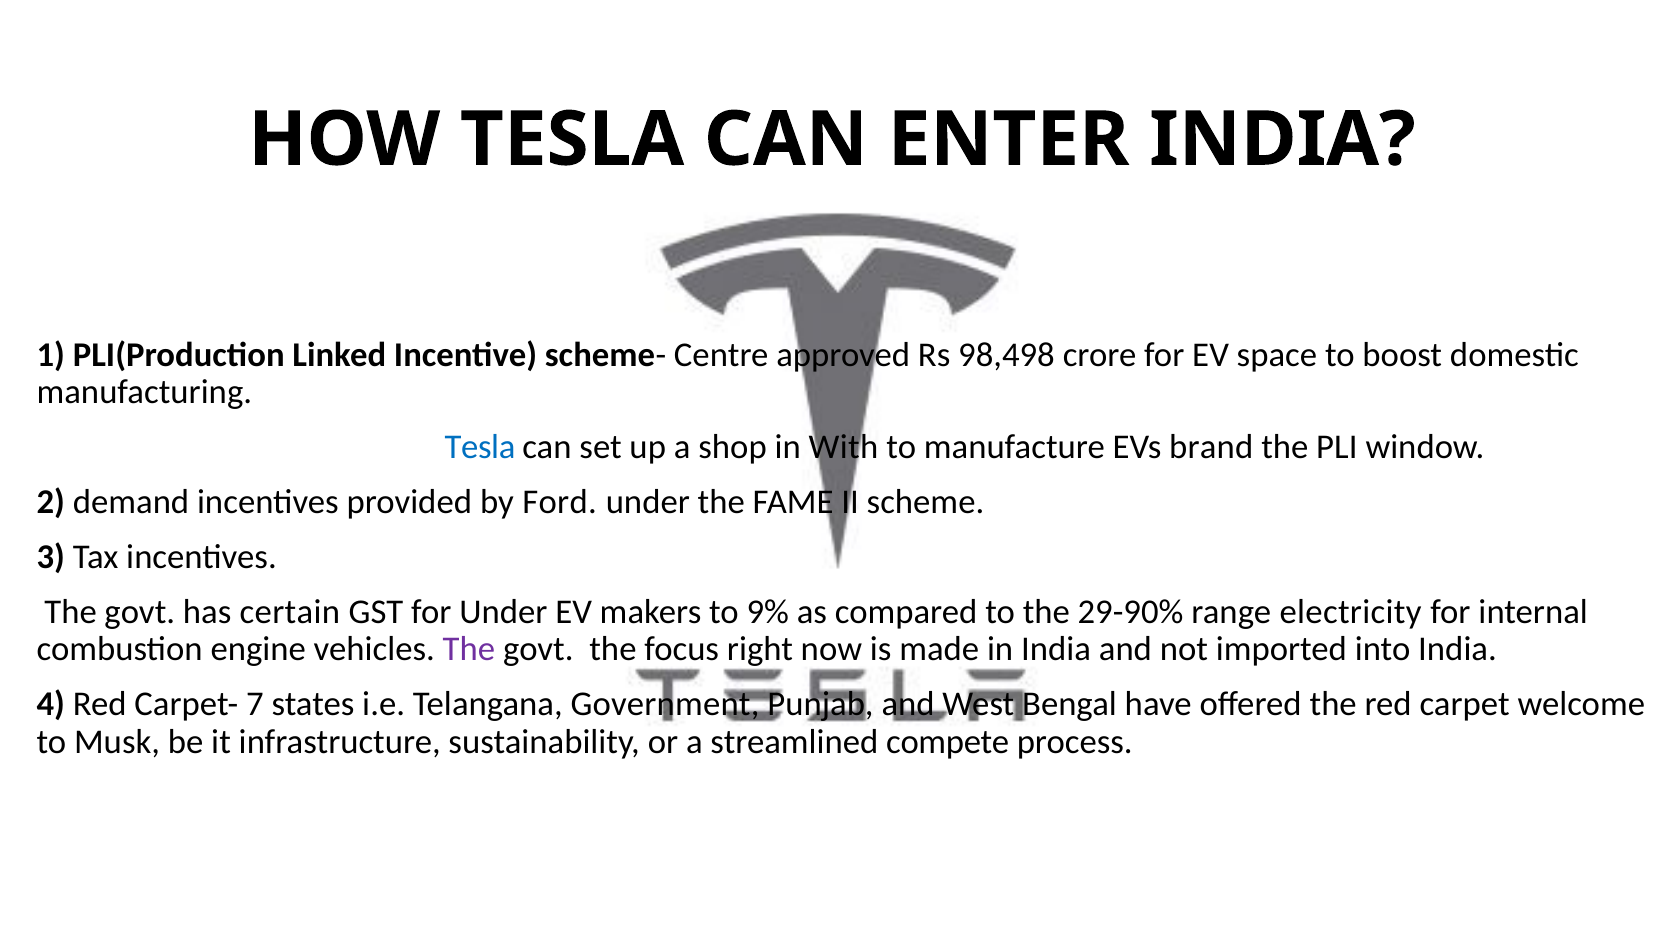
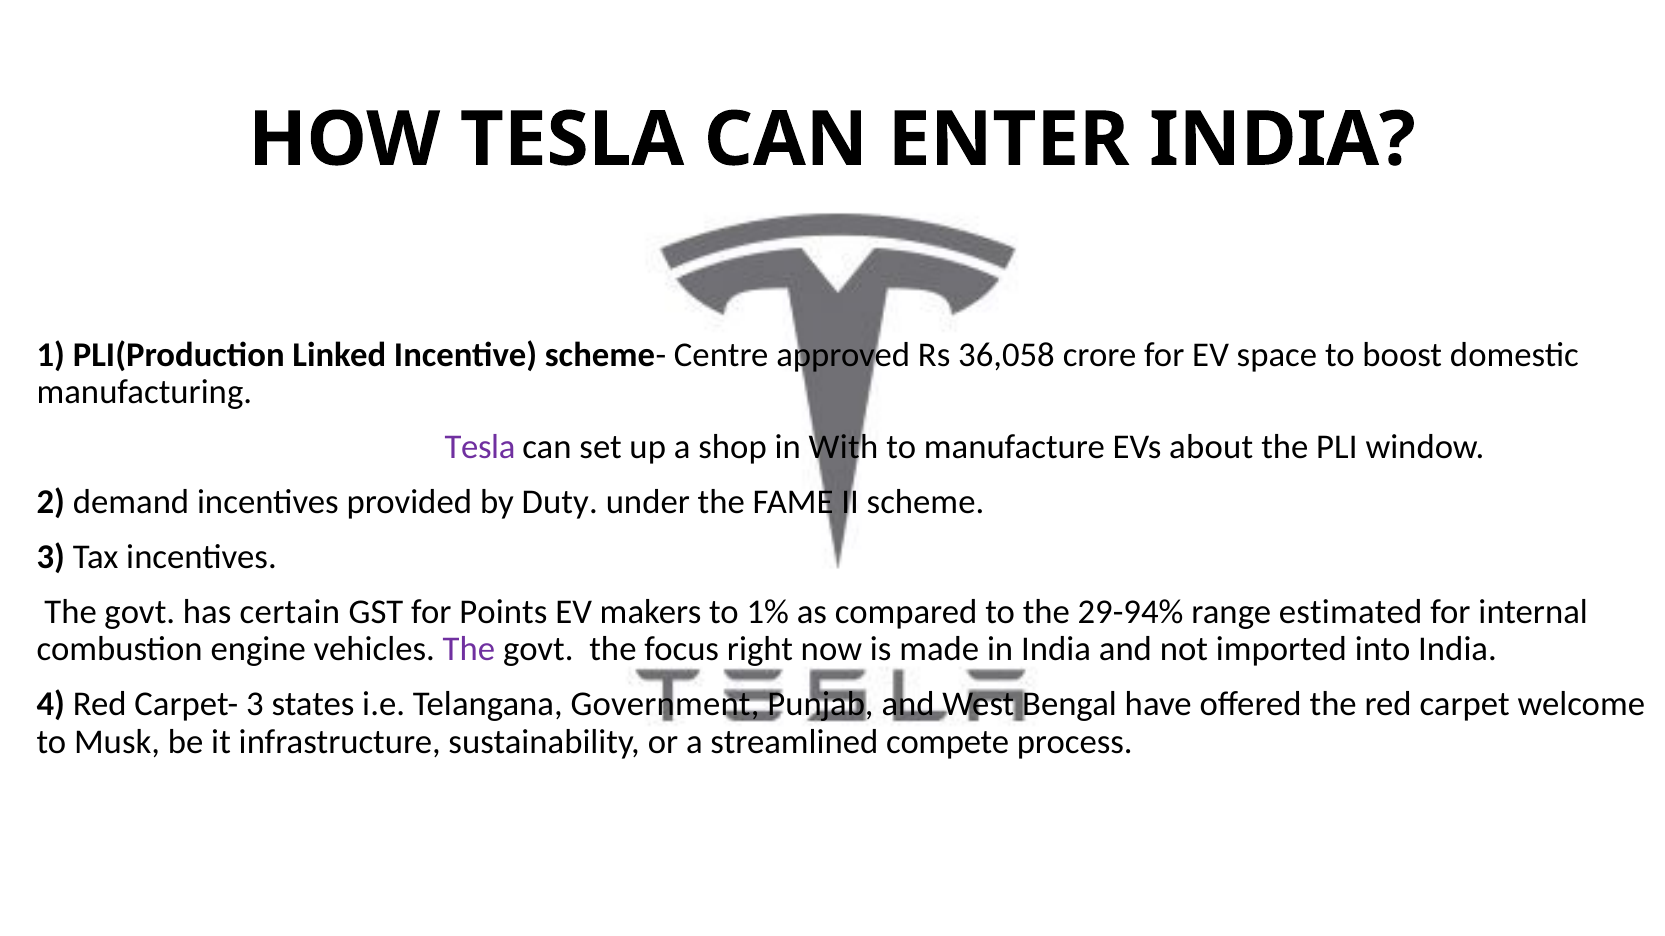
98,498: 98,498 -> 36,058 (1007, 355)
Tesla colour: blue -> purple (480, 448)
brand: brand -> about (1211, 448)
Ford: Ford -> Duty (560, 502)
for Under: Under -> Points (503, 612)
9%: 9% -> 1% (768, 612)
29-90%: 29-90% -> 29-94% (1131, 612)
electricity: electricity -> estimated (1351, 612)
Carpet- 7: 7 -> 3 (255, 705)
